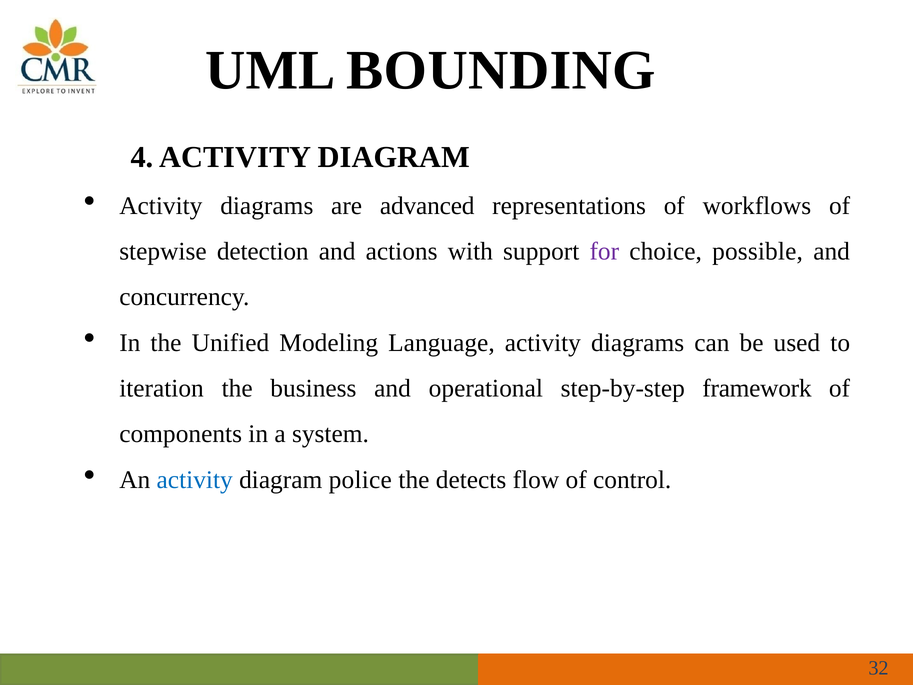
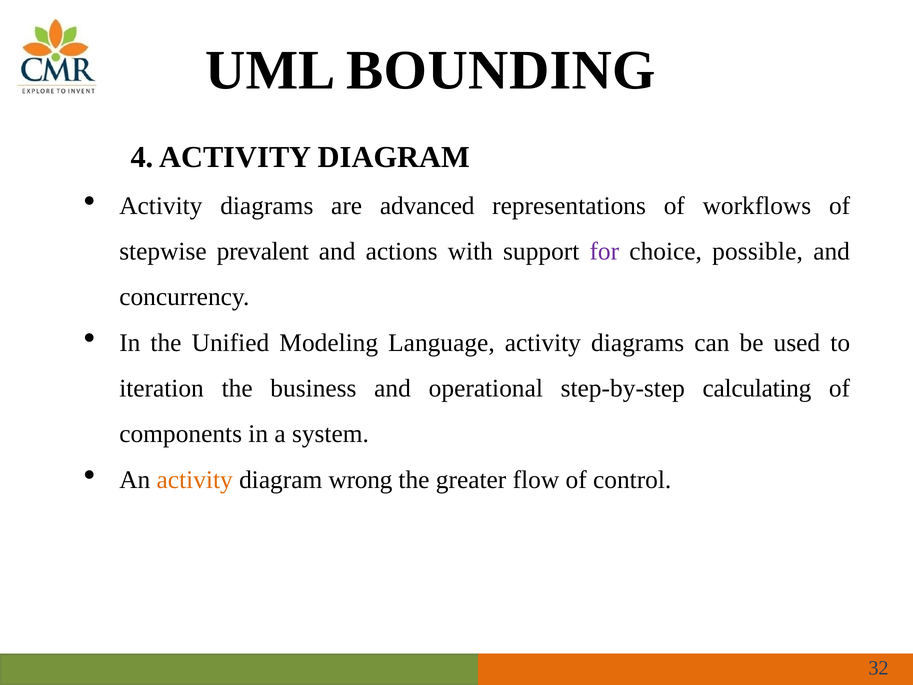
detection: detection -> prevalent (263, 251)
framework: framework -> calculating (757, 388)
activity colour: blue -> orange (195, 479)
police: police -> wrong (361, 479)
detects: detects -> greater (471, 479)
